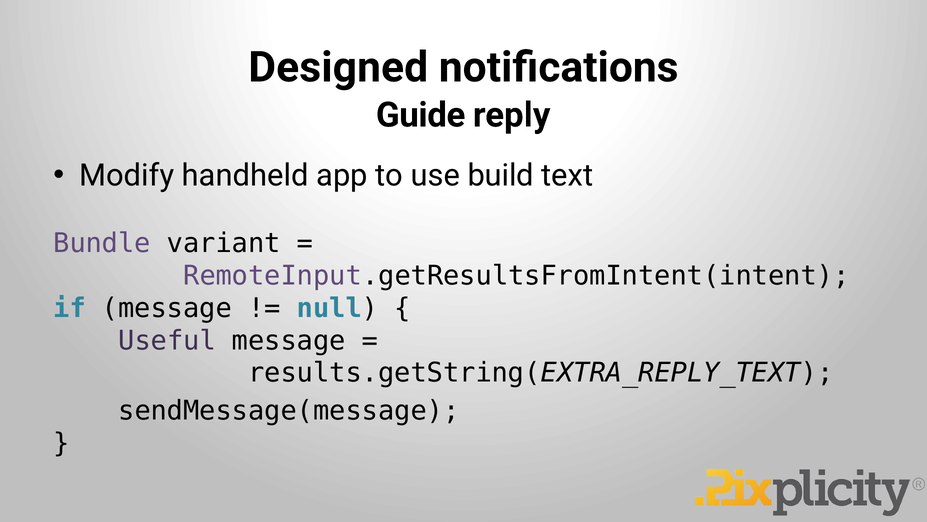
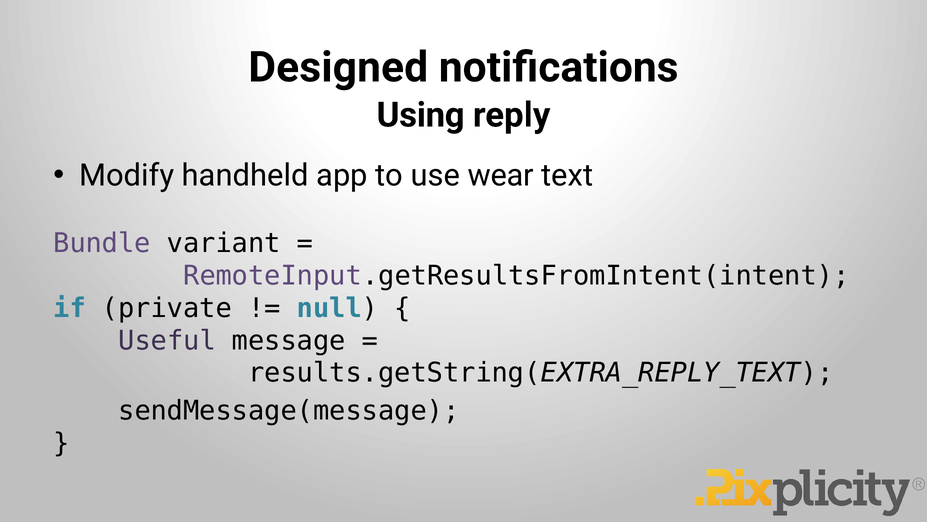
Guide: Guide -> Using (421, 115)
build: build -> wear (501, 175)
if message: message -> private (167, 308)
